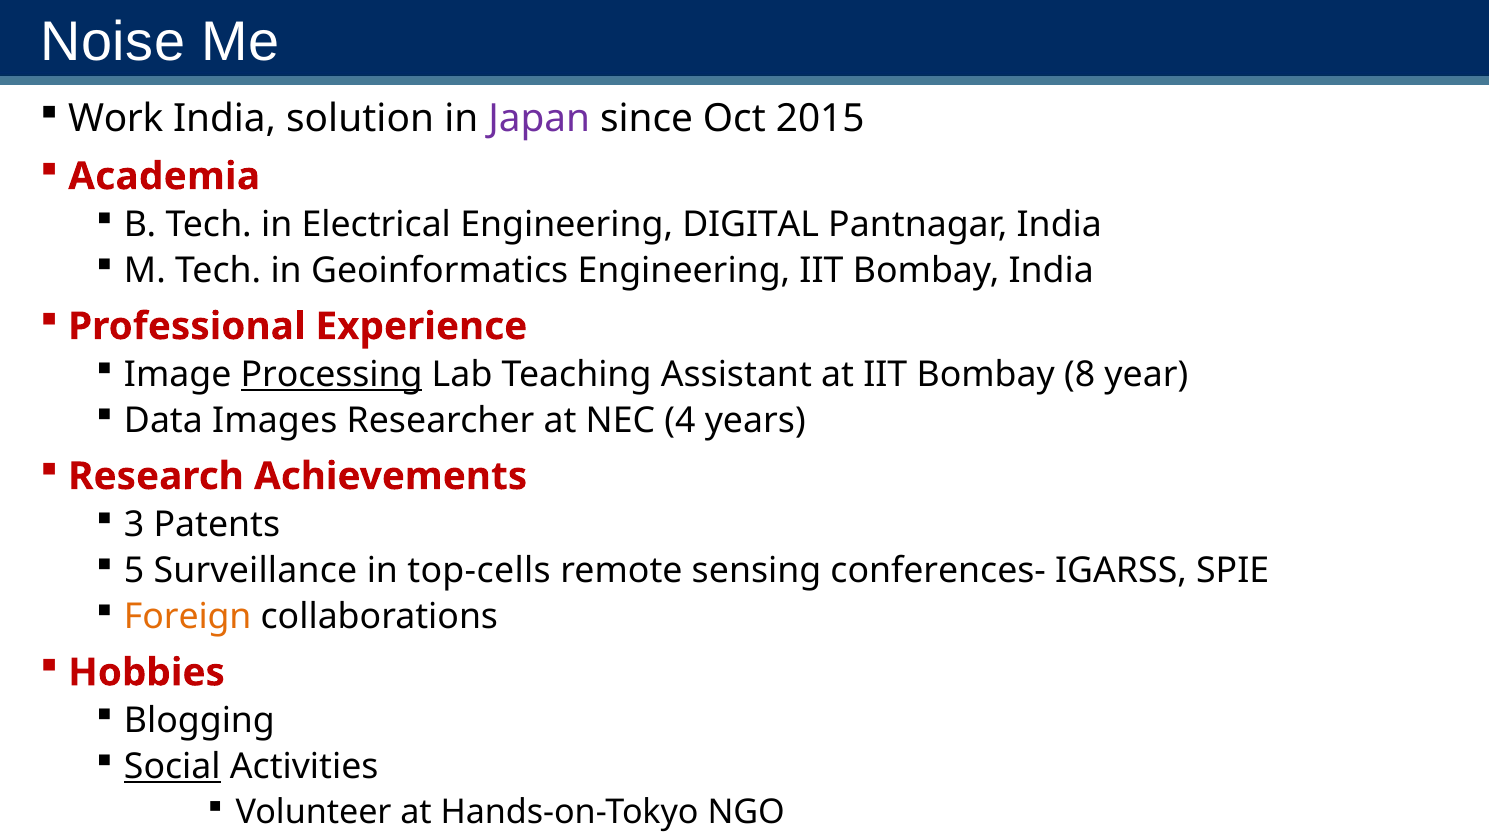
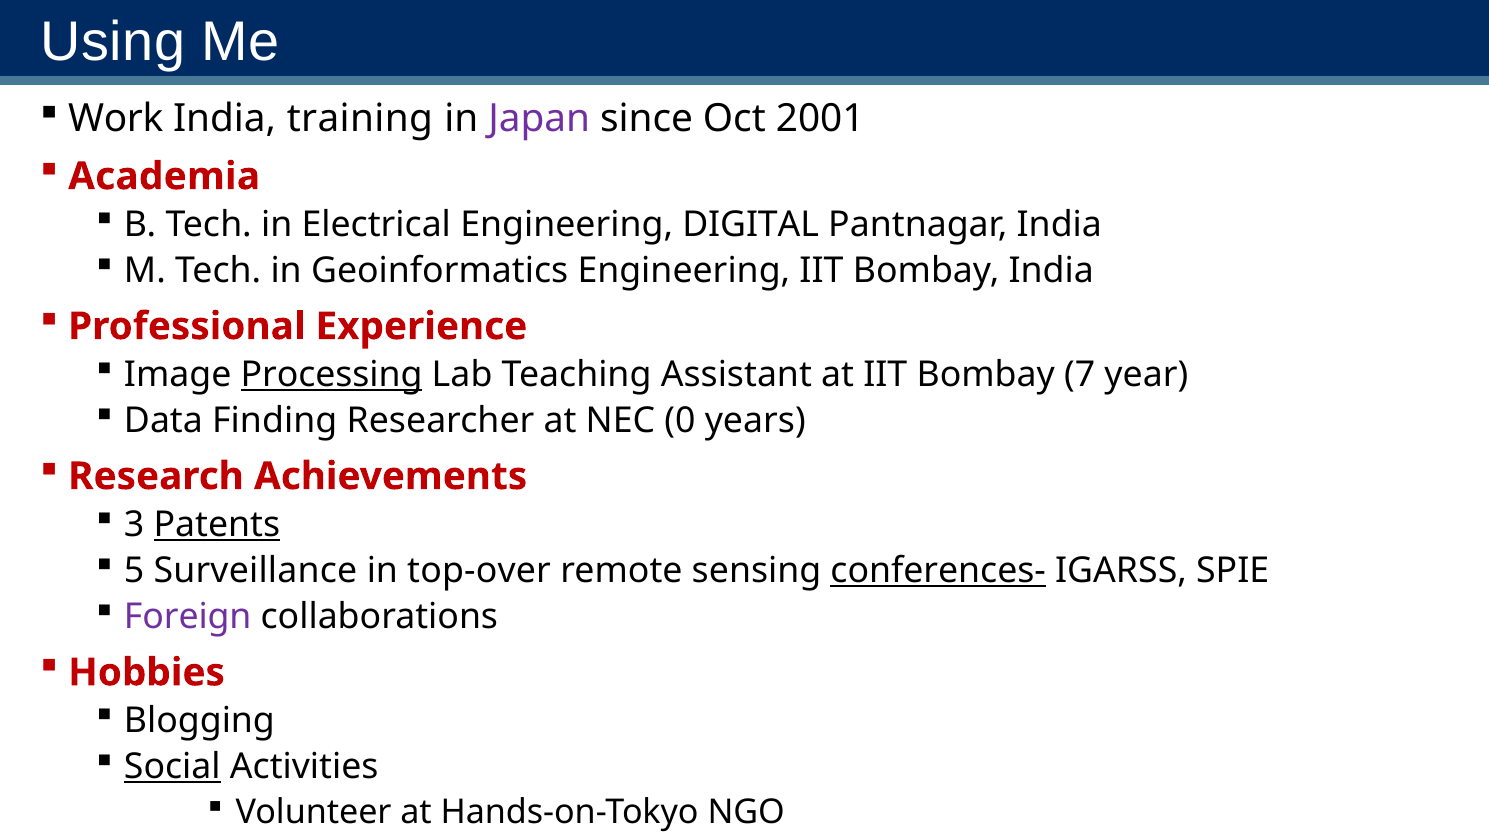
Noise: Noise -> Using (113, 42)
solution: solution -> training (360, 119)
2015: 2015 -> 2001 (820, 119)
8: 8 -> 7 (1080, 374)
Images: Images -> Finding (275, 420)
4: 4 -> 0 (680, 420)
Patents underline: none -> present (217, 524)
top-cells: top-cells -> top-over (479, 570)
conferences- underline: none -> present (938, 570)
Foreign colour: orange -> purple (188, 617)
